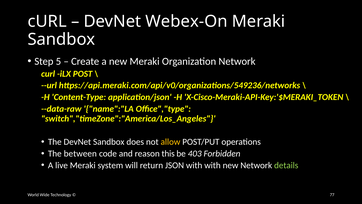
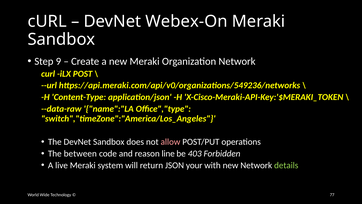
5: 5 -> 9 (58, 61)
allow colour: yellow -> pink (170, 142)
this: this -> line (168, 153)
JSON with: with -> your (194, 165)
